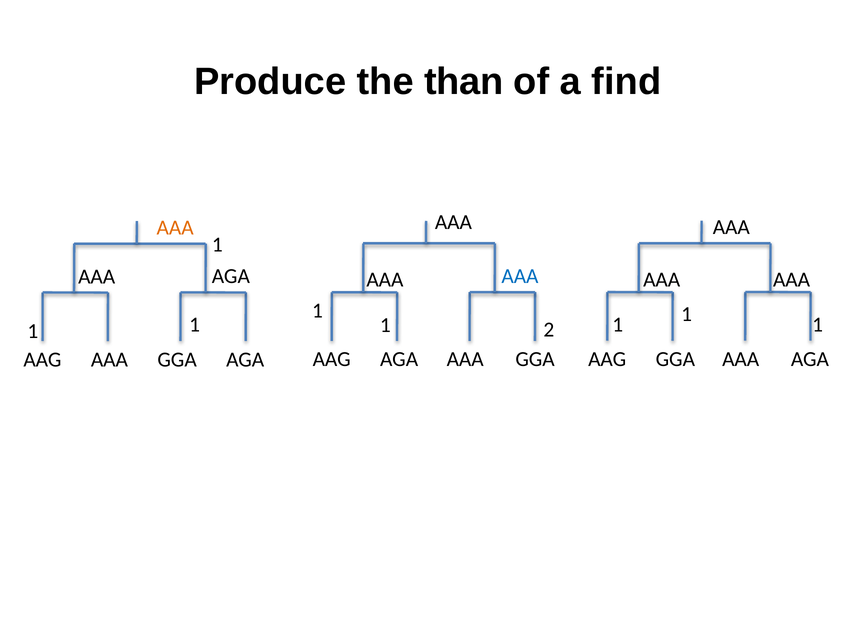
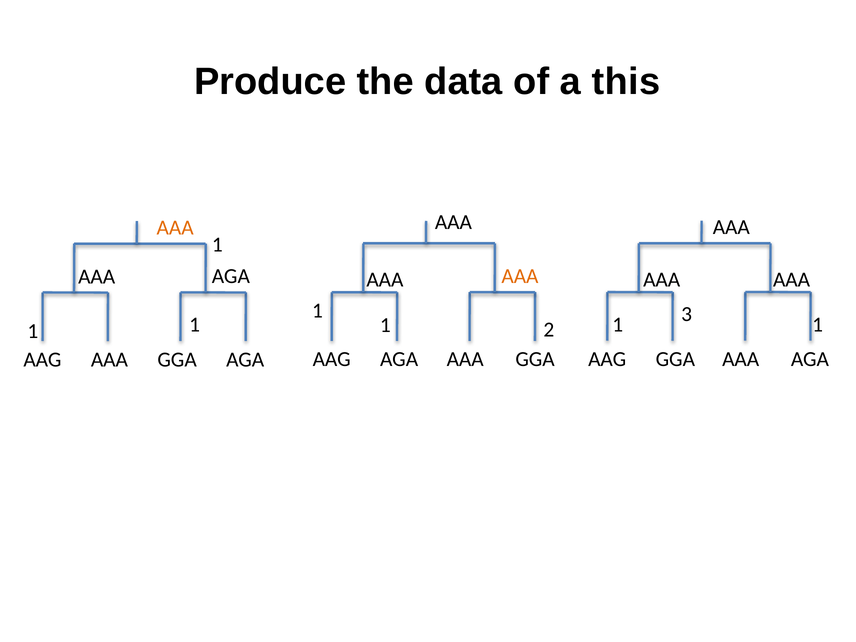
than: than -> data (463, 82)
find: find -> this (626, 82)
AAA colour: blue -> orange (520, 276)
1: 1 -> 3 (687, 314)
